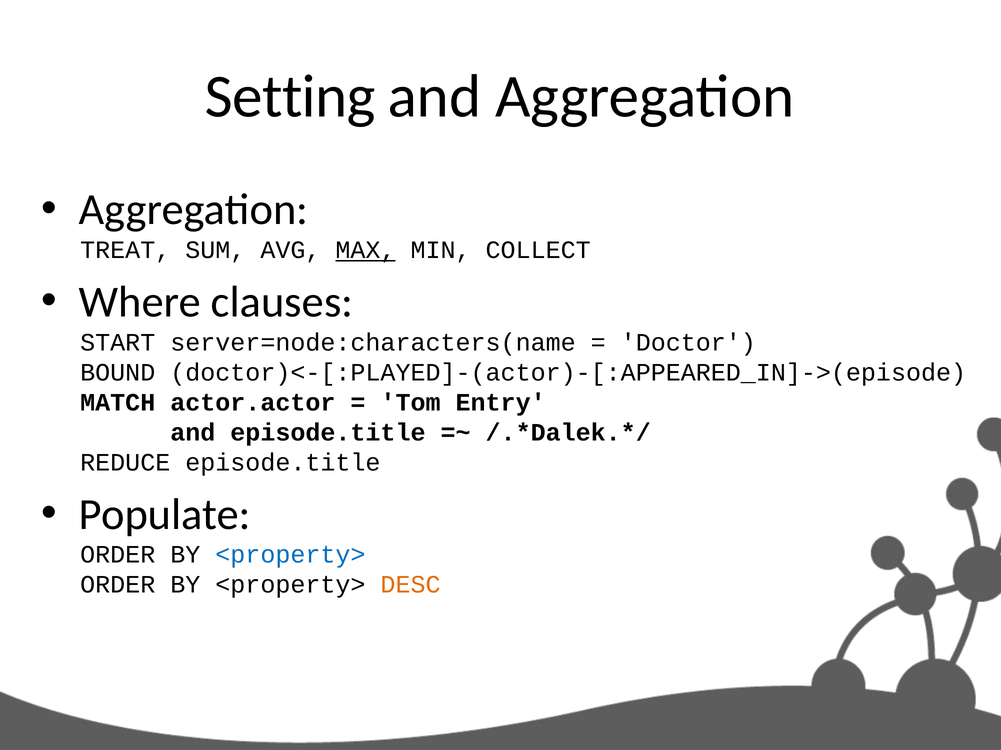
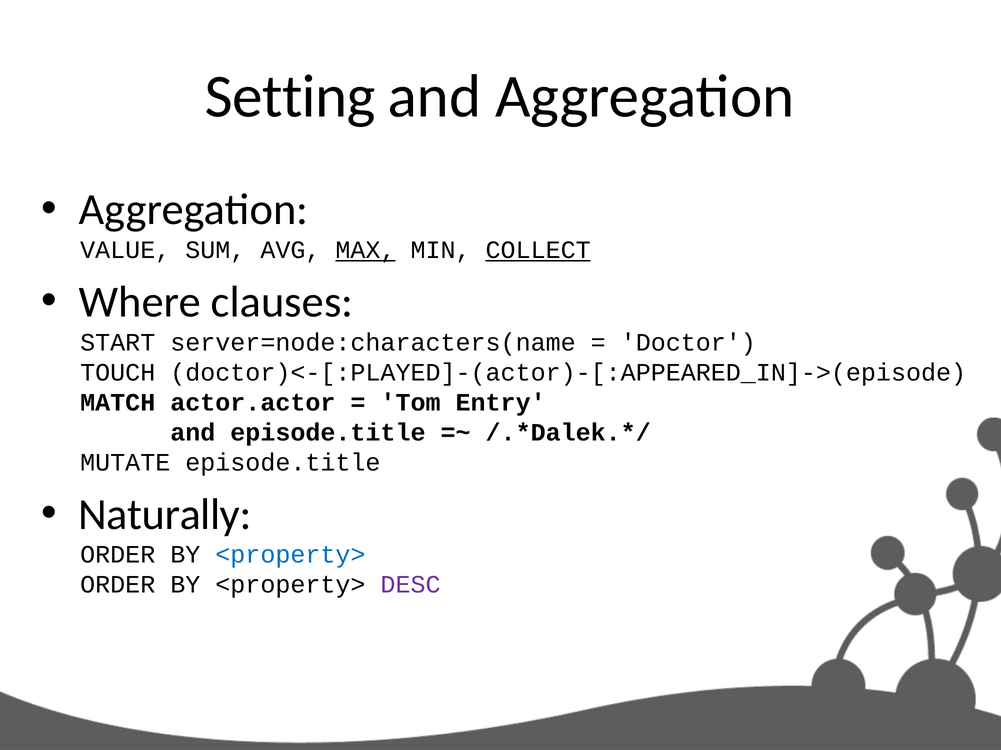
TREAT: TREAT -> VALUE (125, 250)
COLLECT underline: none -> present (538, 250)
BOUND: BOUND -> TOUCH (118, 373)
REDUCE: REDUCE -> MUTATE (125, 463)
Populate: Populate -> Naturally (165, 515)
DESC colour: orange -> purple (411, 585)
